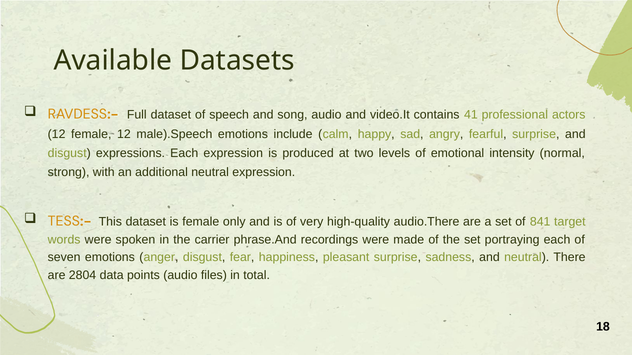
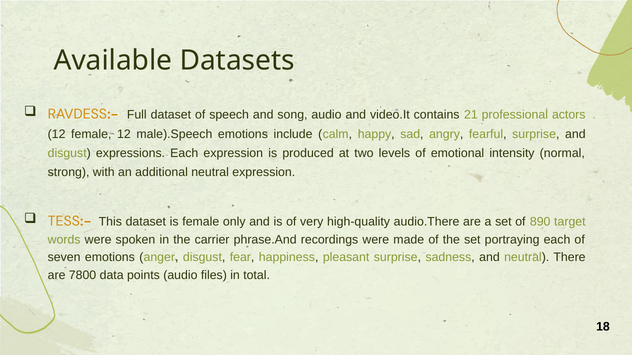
41: 41 -> 21 (471, 115)
841: 841 -> 890 (540, 222)
2804: 2804 -> 7800 (83, 275)
